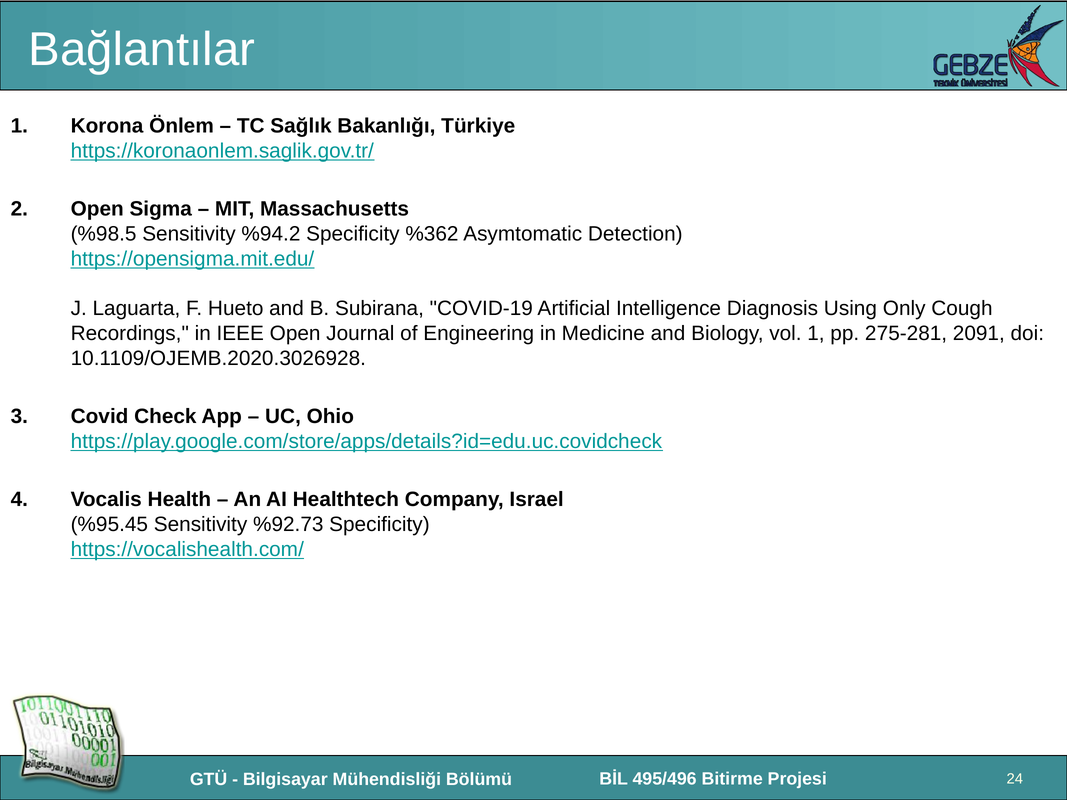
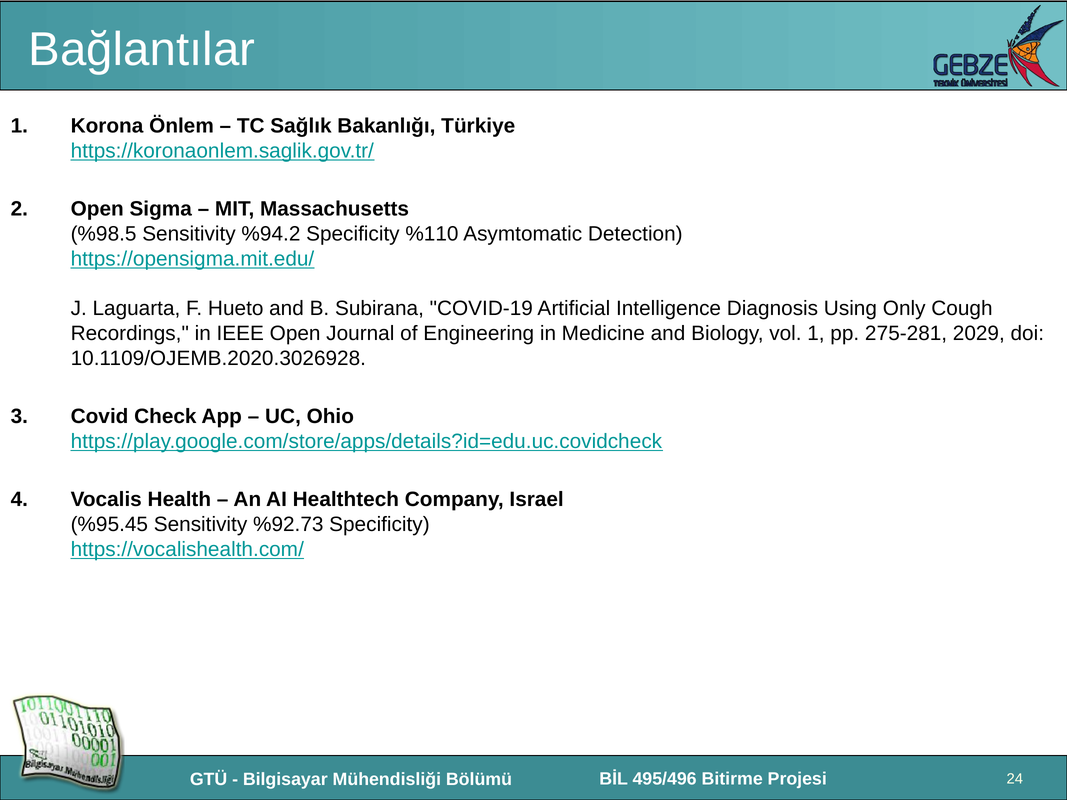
%362: %362 -> %110 (432, 234)
2091: 2091 -> 2029 (979, 334)
